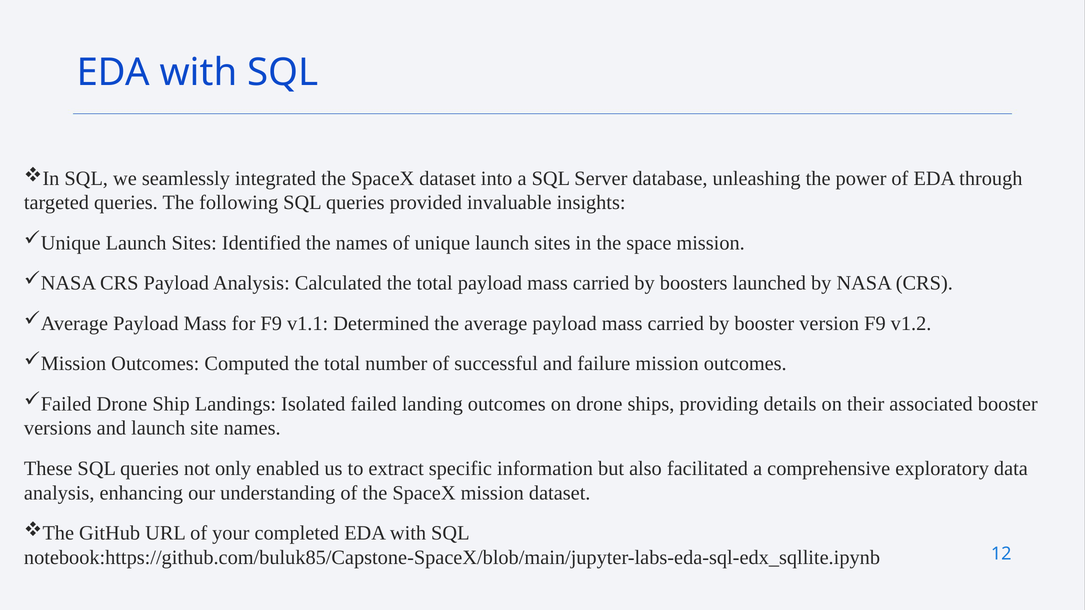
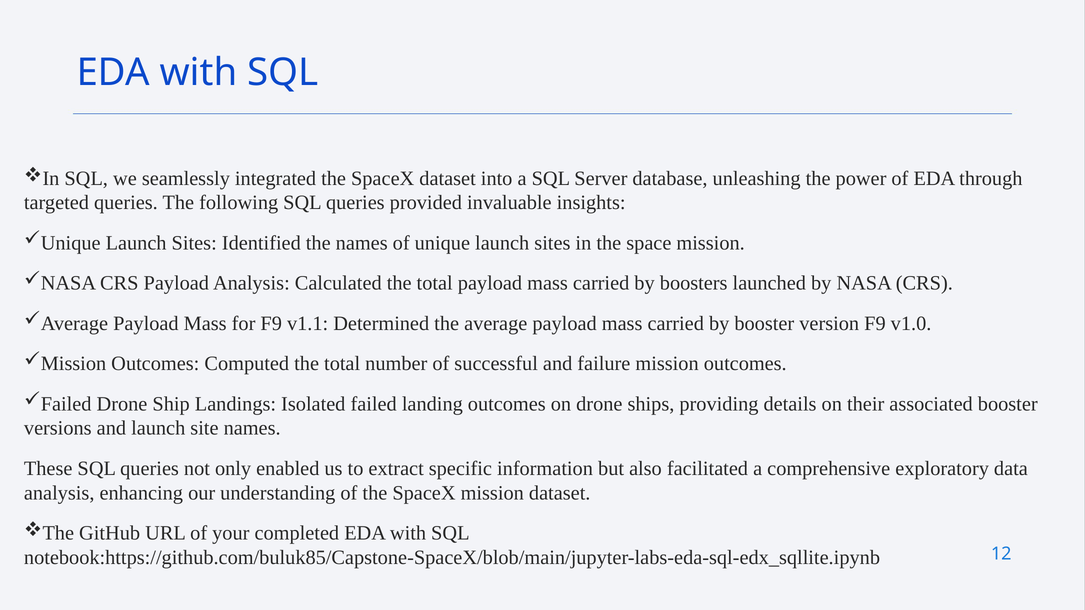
v1.2: v1.2 -> v1.0 (911, 324)
